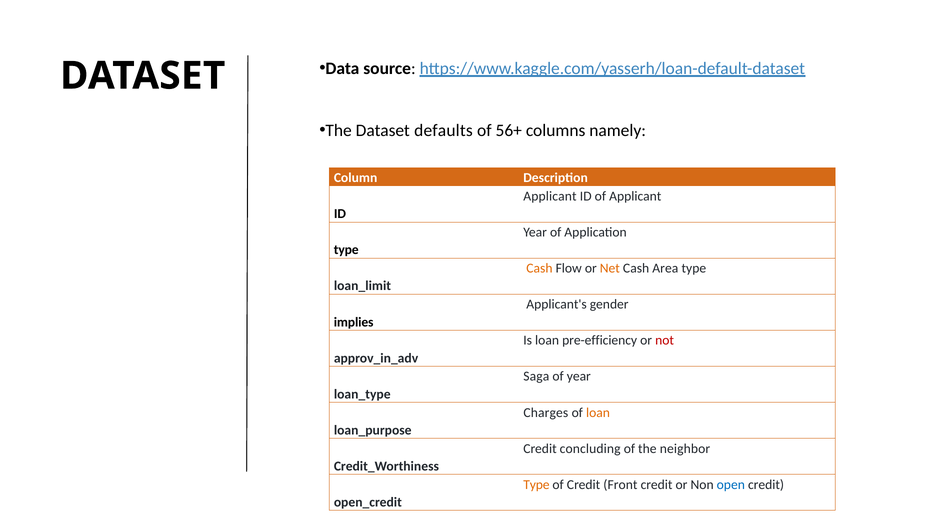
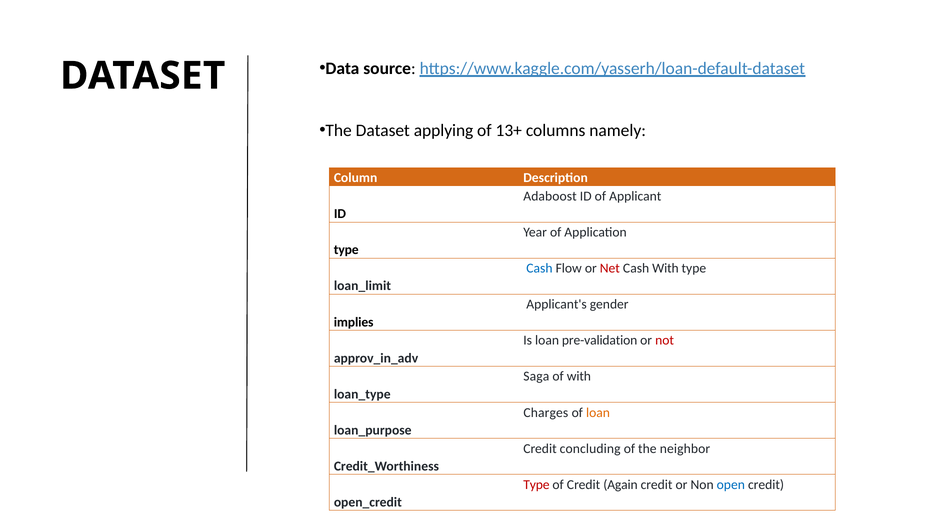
defaults: defaults -> applying (444, 131)
56+: 56+ -> 13+ (509, 131)
Applicant: Applicant -> Adaboost (550, 196)
Cash colour: orange -> blue (539, 268)
Net colour: orange -> red (610, 268)
Cash Area: Area -> With (665, 268)
pre-efficiency: pre-efficiency -> pre-validation (600, 340)
of year: year -> with (579, 376)
Type colour: orange -> red (536, 484)
Front: Front -> Again (621, 484)
